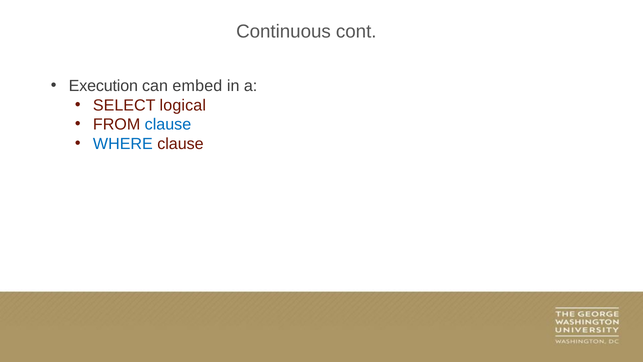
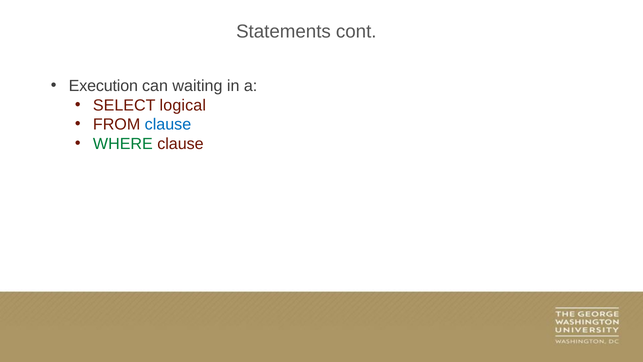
Continuous: Continuous -> Statements (283, 31)
embed: embed -> waiting (197, 86)
WHERE colour: blue -> green (123, 144)
